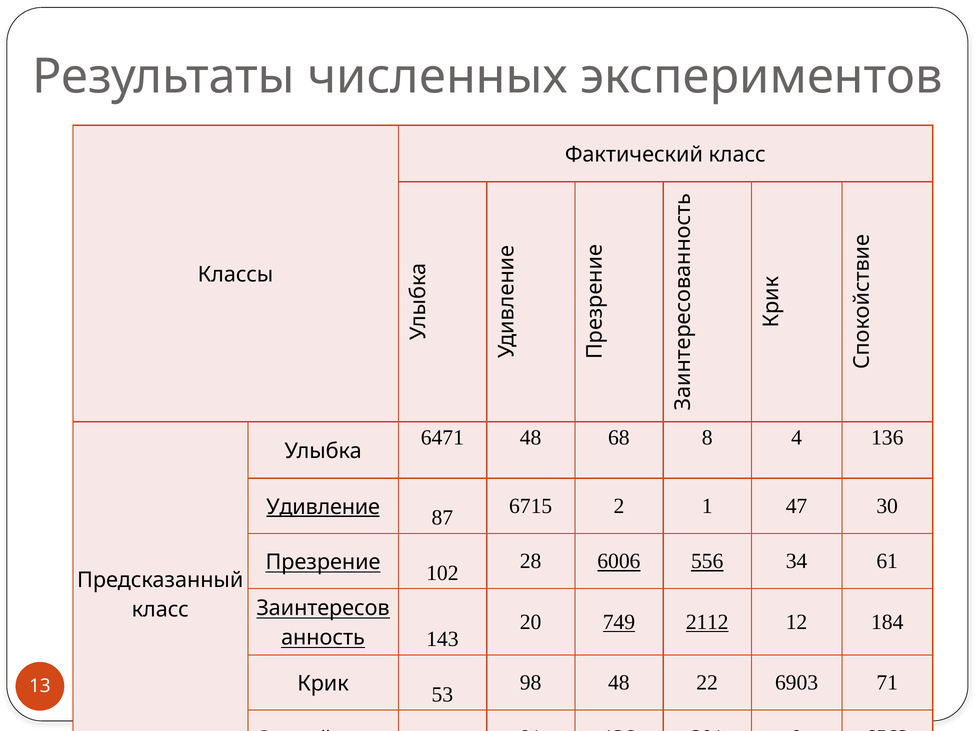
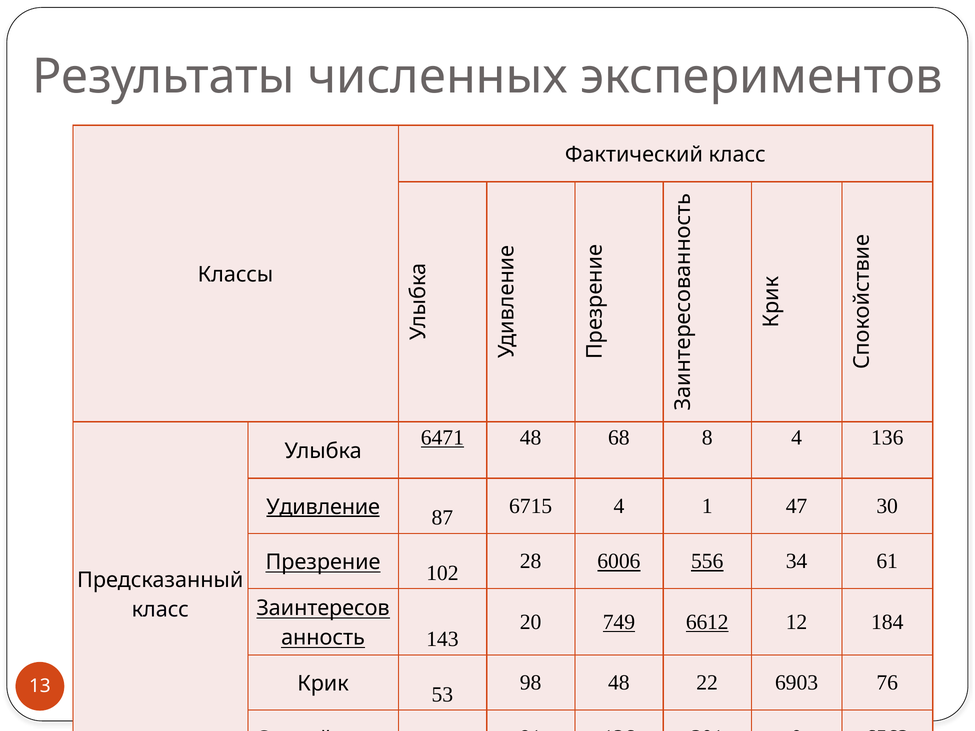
6471 underline: none -> present (442, 438)
6715 2: 2 -> 4 (619, 506)
2112: 2112 -> 6612 (707, 622)
71: 71 -> 76 (887, 683)
